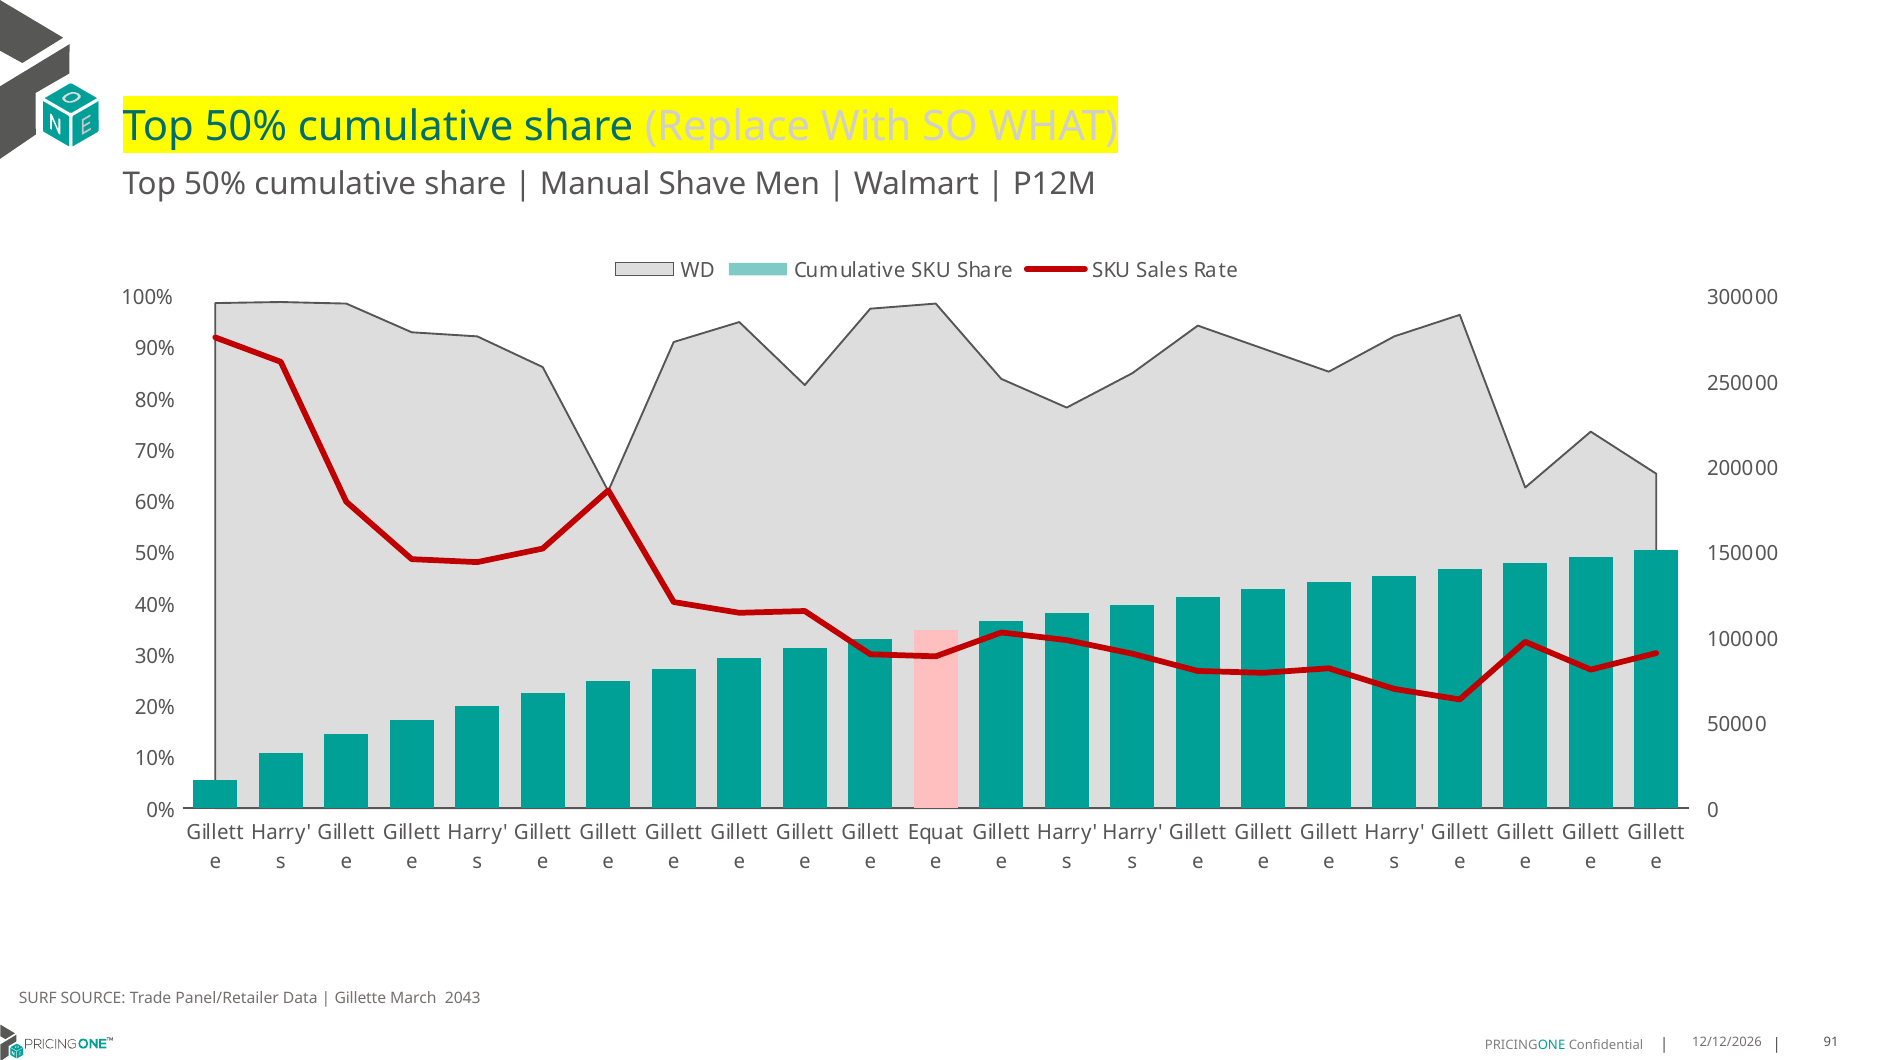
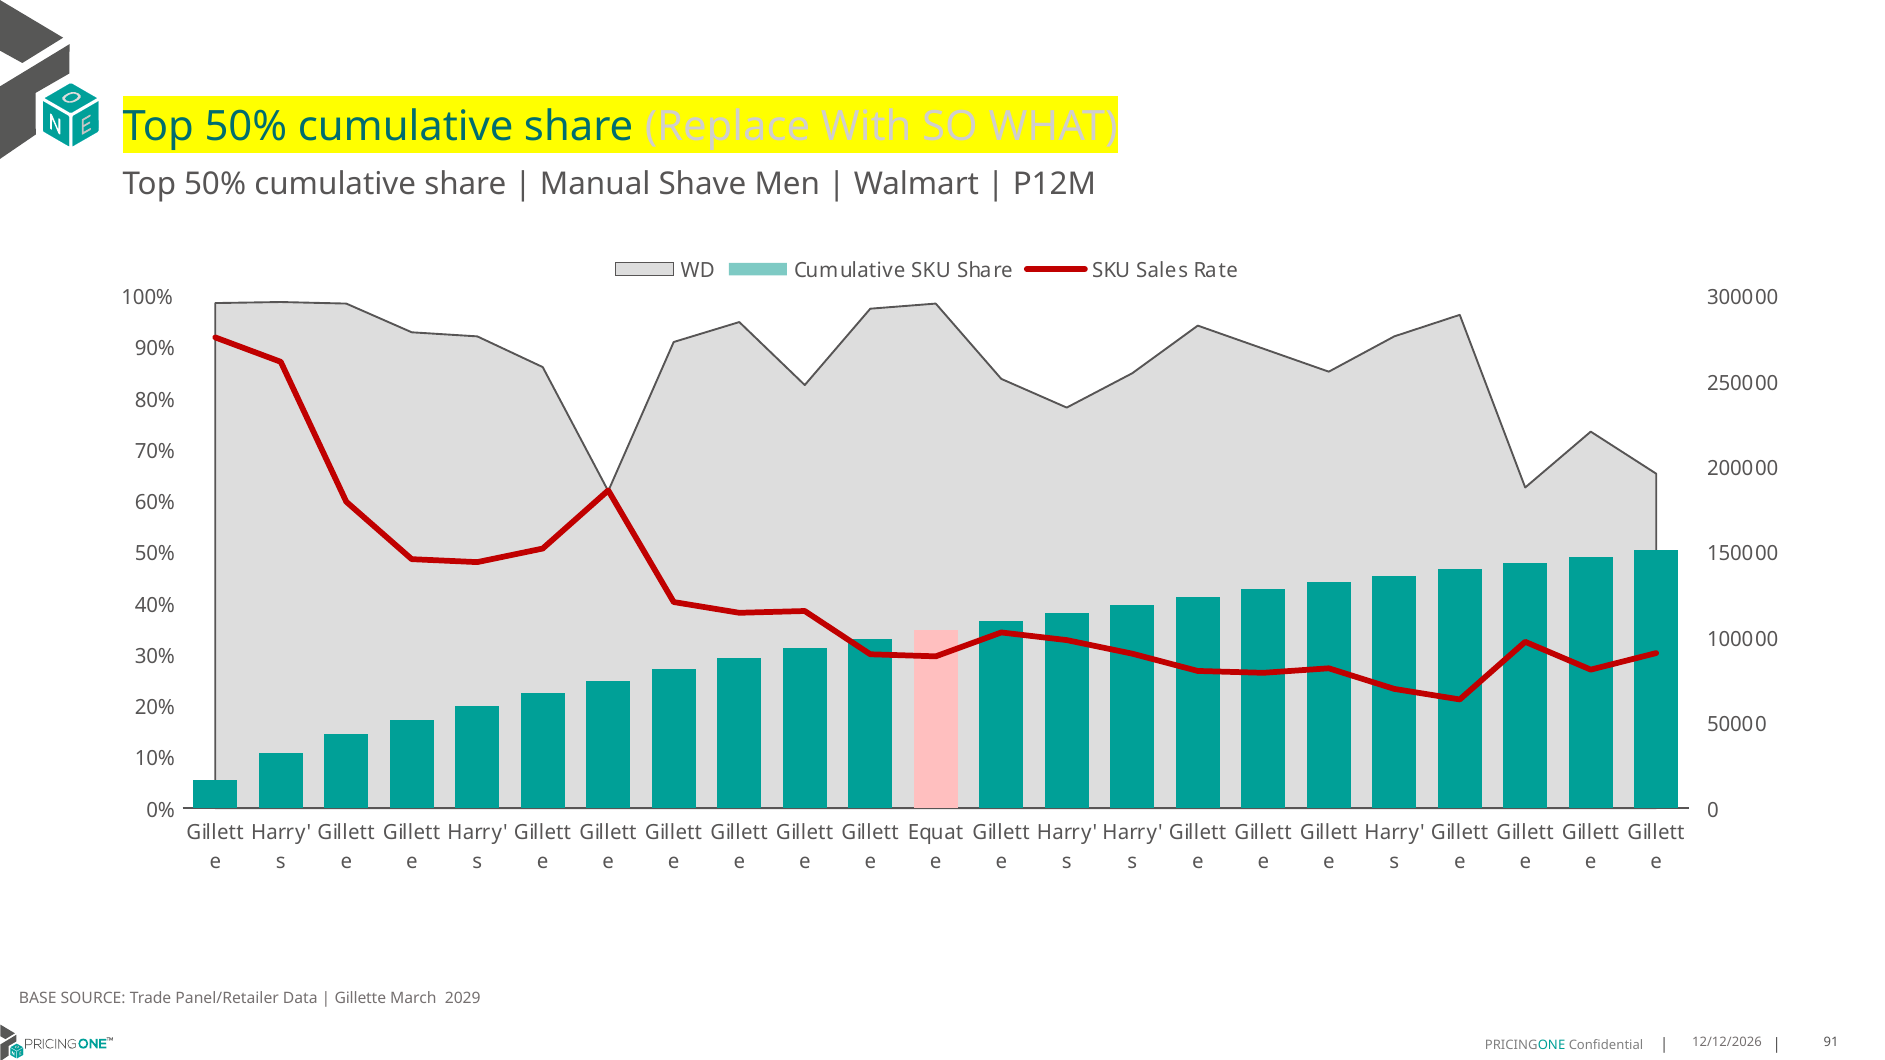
SURF: SURF -> BASE (38, 999)
2043: 2043 -> 2029 (463, 999)
